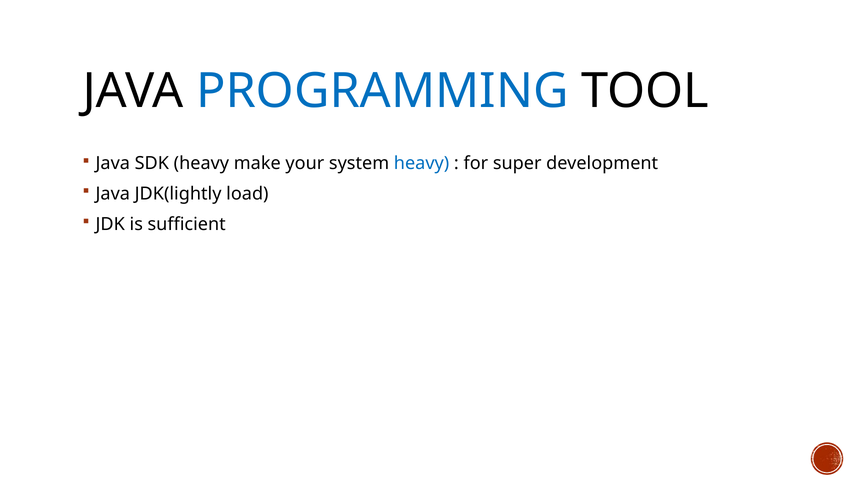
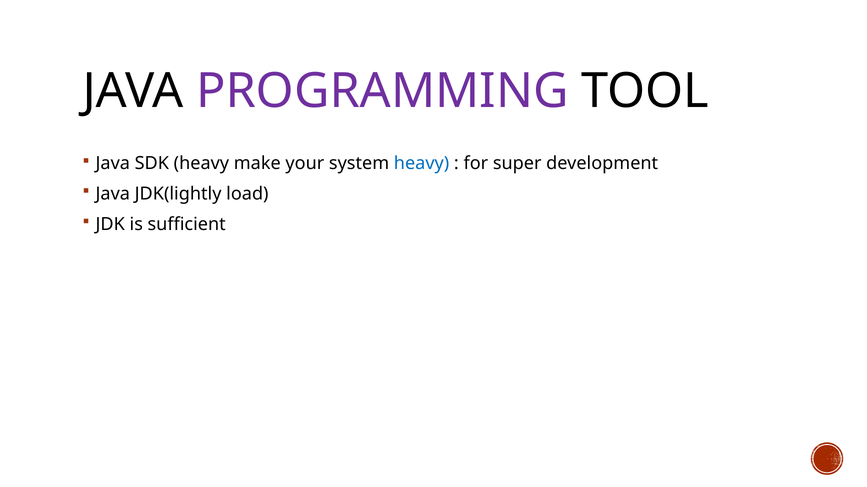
PROGRAMMING colour: blue -> purple (382, 91)
